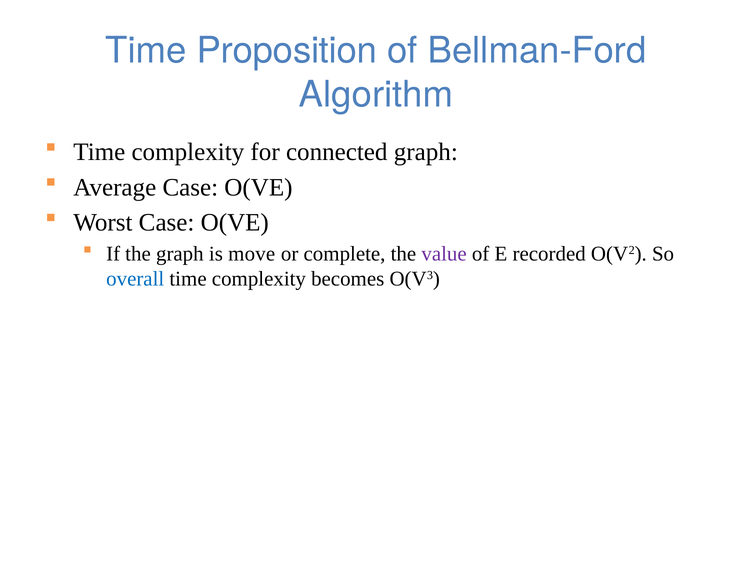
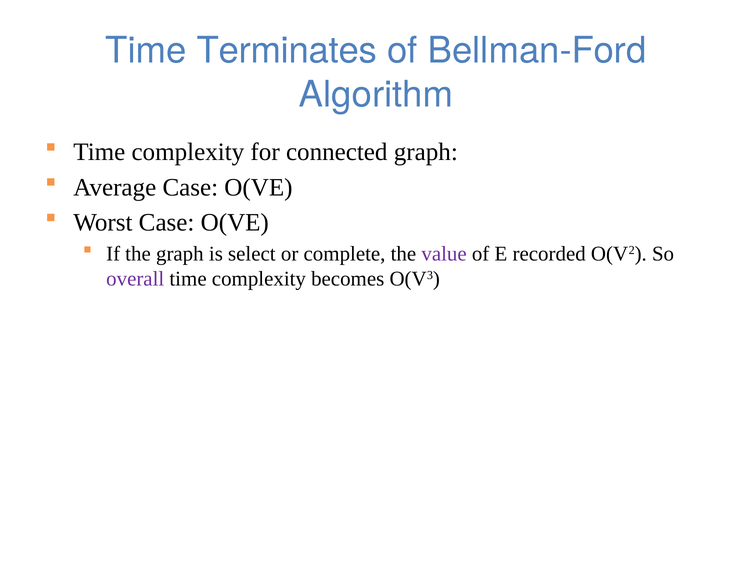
Proposition: Proposition -> Terminates (287, 51)
move: move -> select (252, 254)
overall colour: blue -> purple (135, 279)
